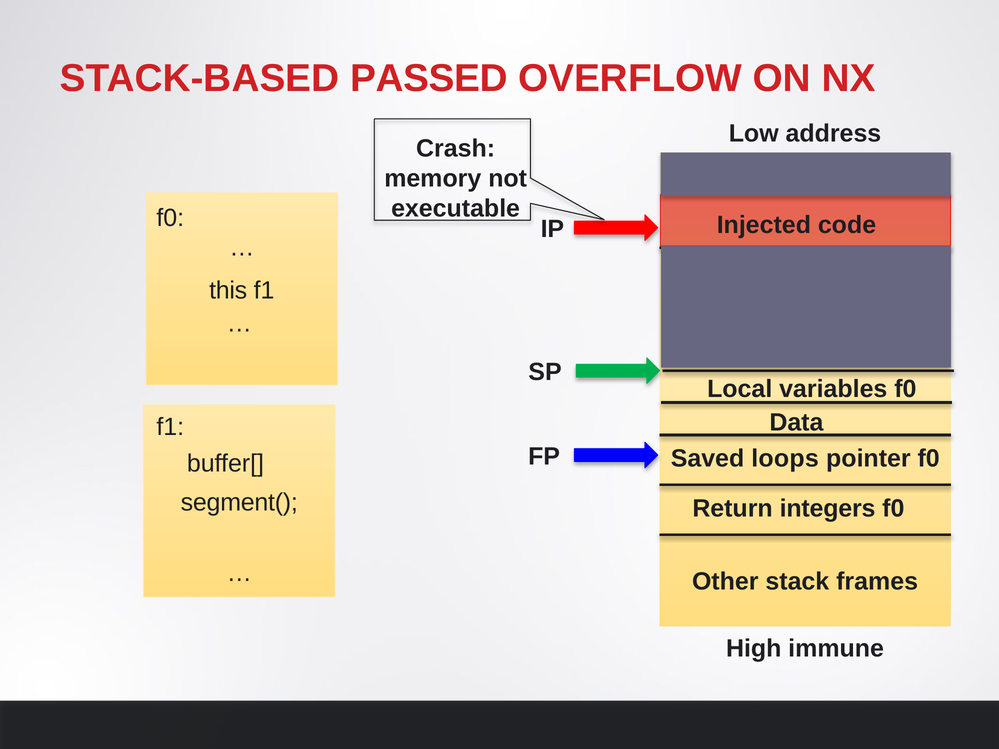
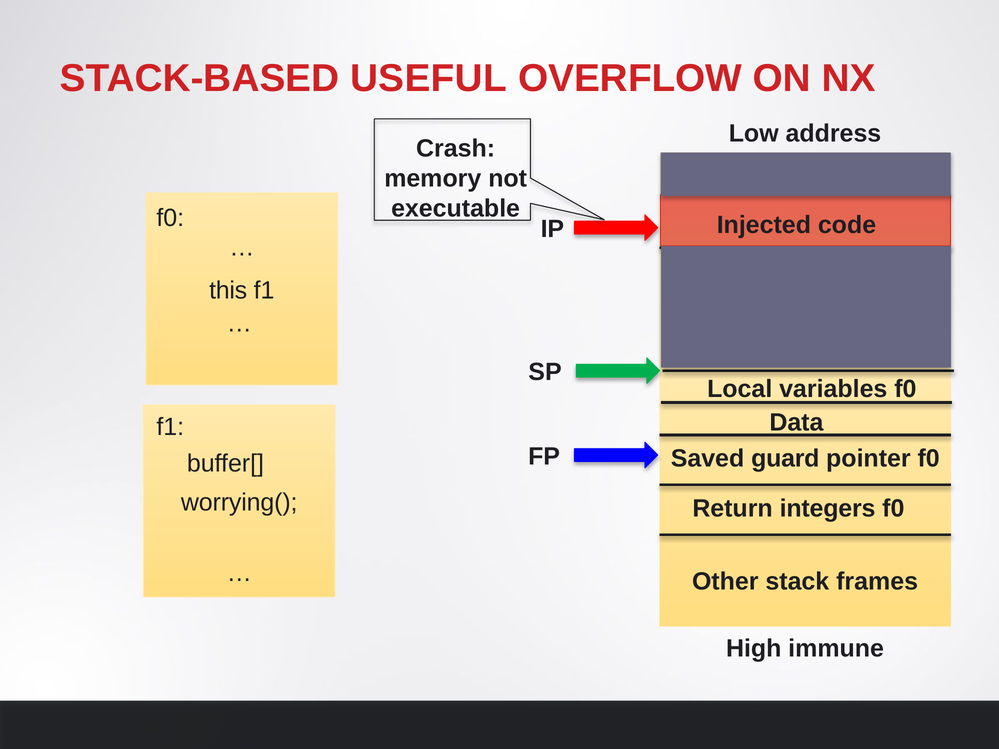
PASSED: PASSED -> USEFUL (429, 78)
loops: loops -> guard (785, 459)
segment(: segment( -> worrying( (239, 503)
